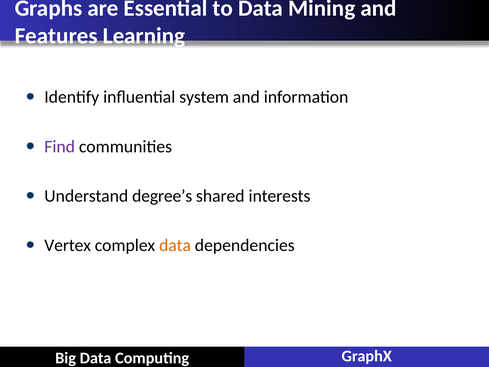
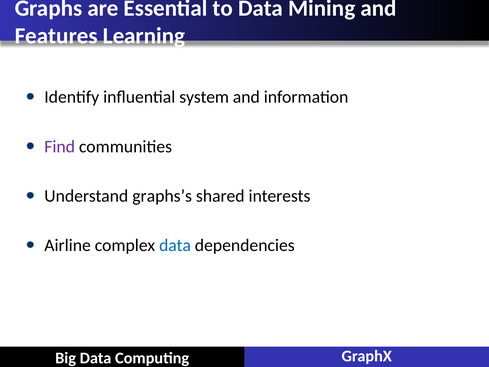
degree’s: degree’s -> graphs’s (162, 196)
Vertex: Vertex -> Airline (68, 245)
data colour: orange -> blue (175, 245)
